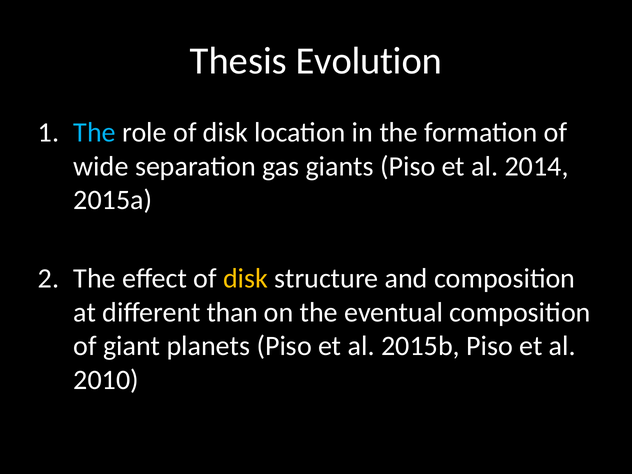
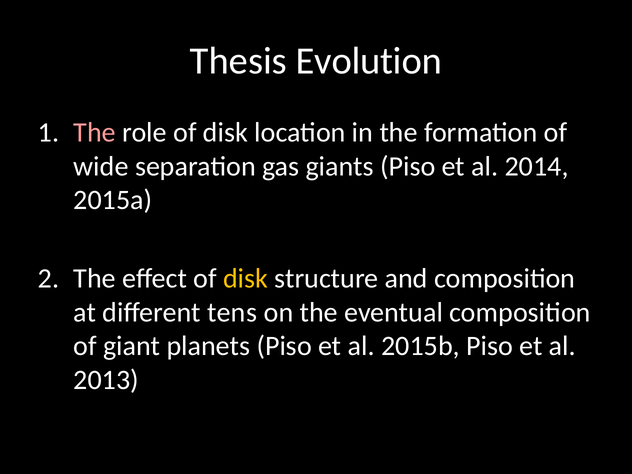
The colour: light blue -> pink (95, 133)
than: than -> tens (232, 312)
2010: 2010 -> 2013 (106, 380)
